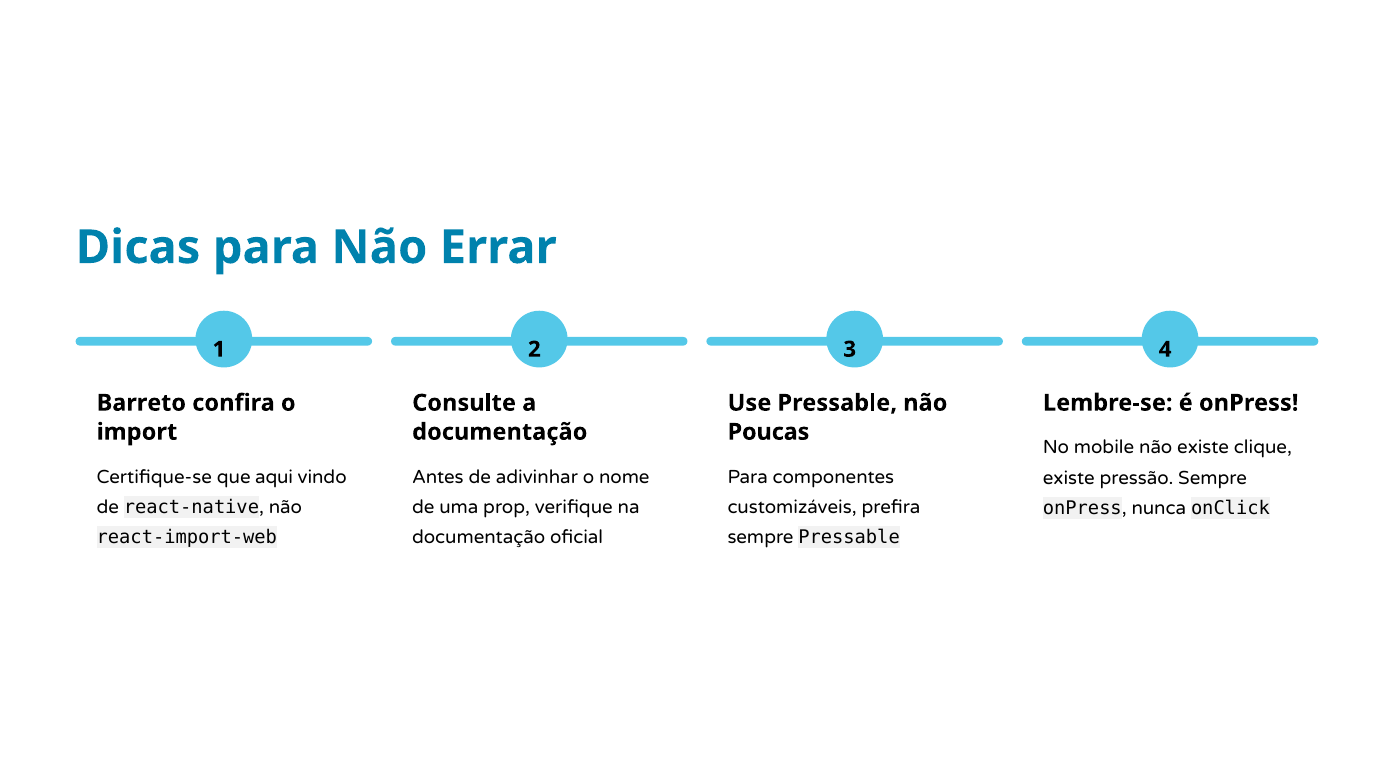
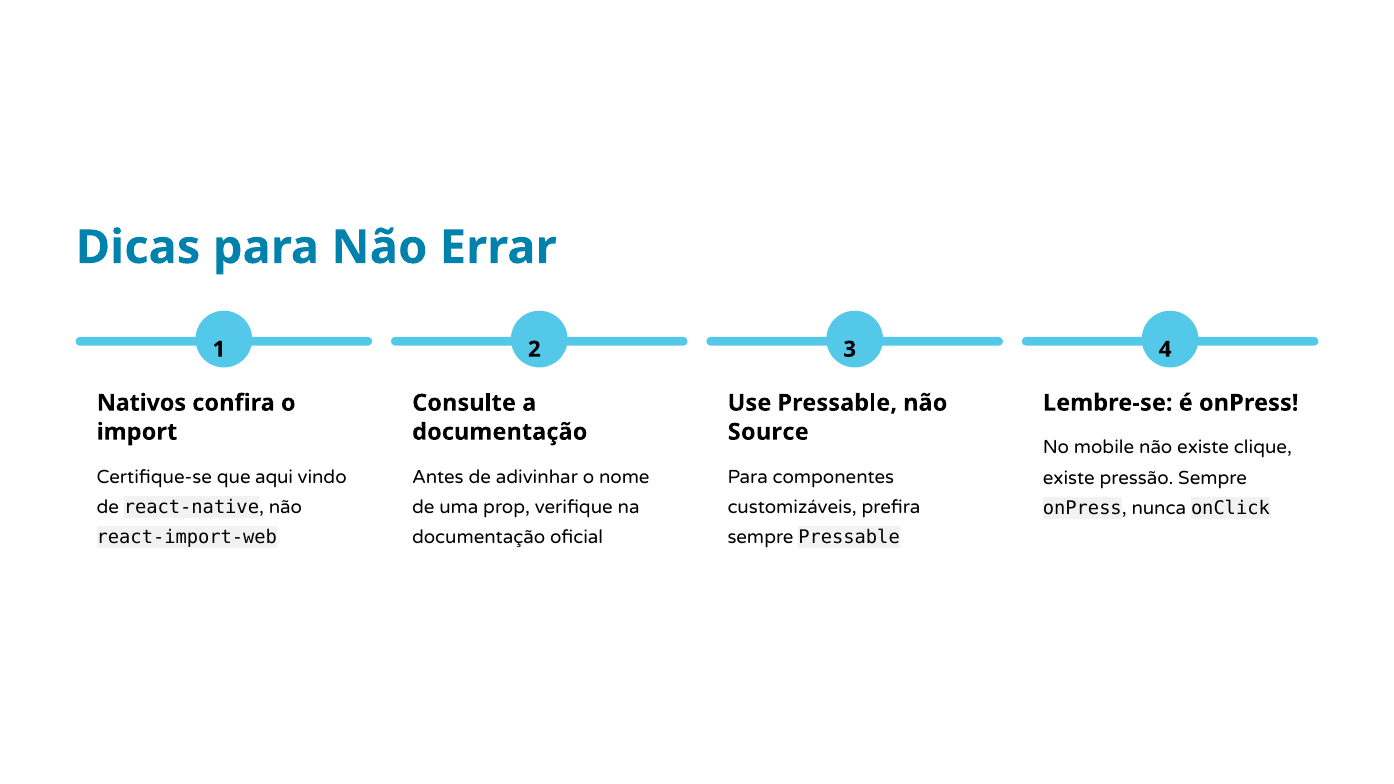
Barreto: Barreto -> Nativos (141, 403)
Poucas: Poucas -> Source (768, 432)
